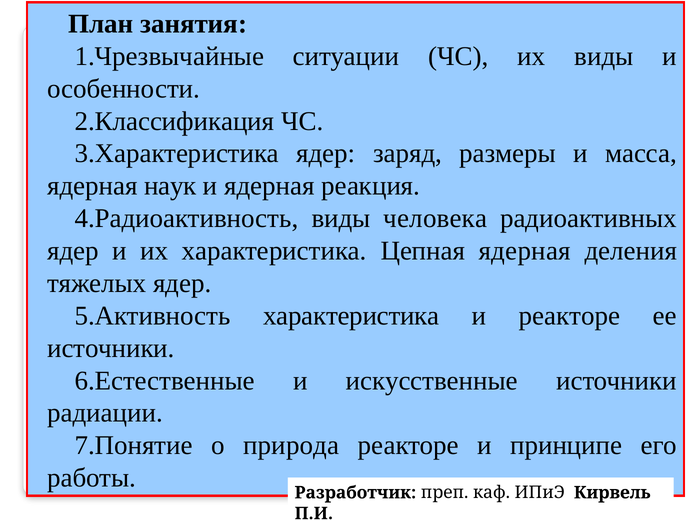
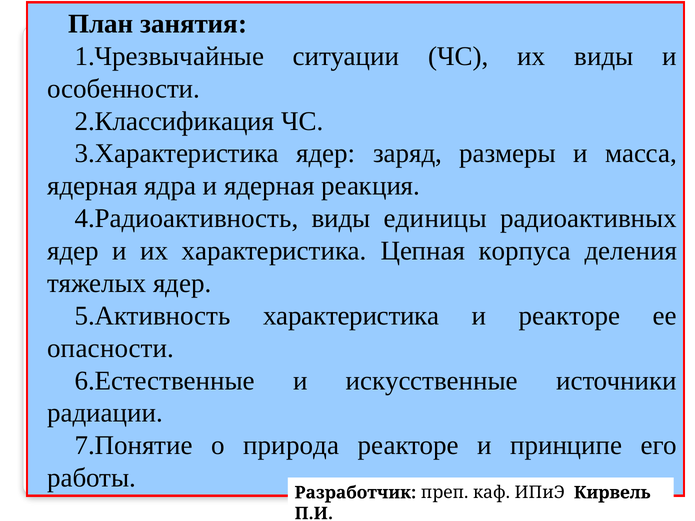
наук: наук -> ядра (170, 186)
человека: человека -> единицы (435, 219)
Цепная ядерная: ядерная -> корпуса (525, 251)
источники: источники -> опасности (111, 348)
